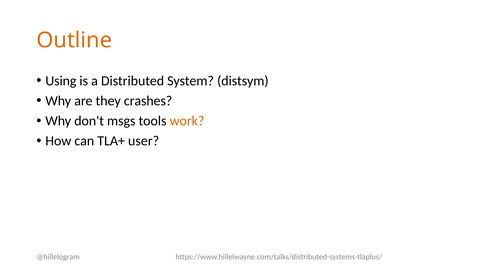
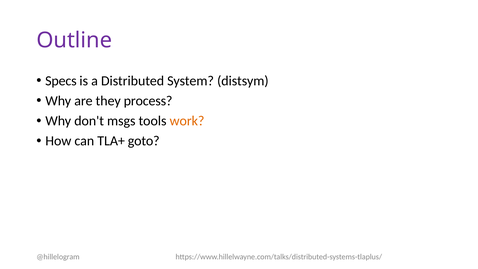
Outline colour: orange -> purple (74, 40)
Using: Using -> Specs (61, 81)
crashes: crashes -> process (148, 101)
user: user -> goto (144, 141)
